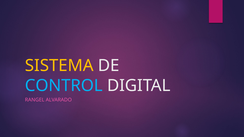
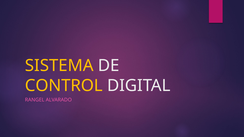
CONTROL colour: light blue -> yellow (64, 86)
